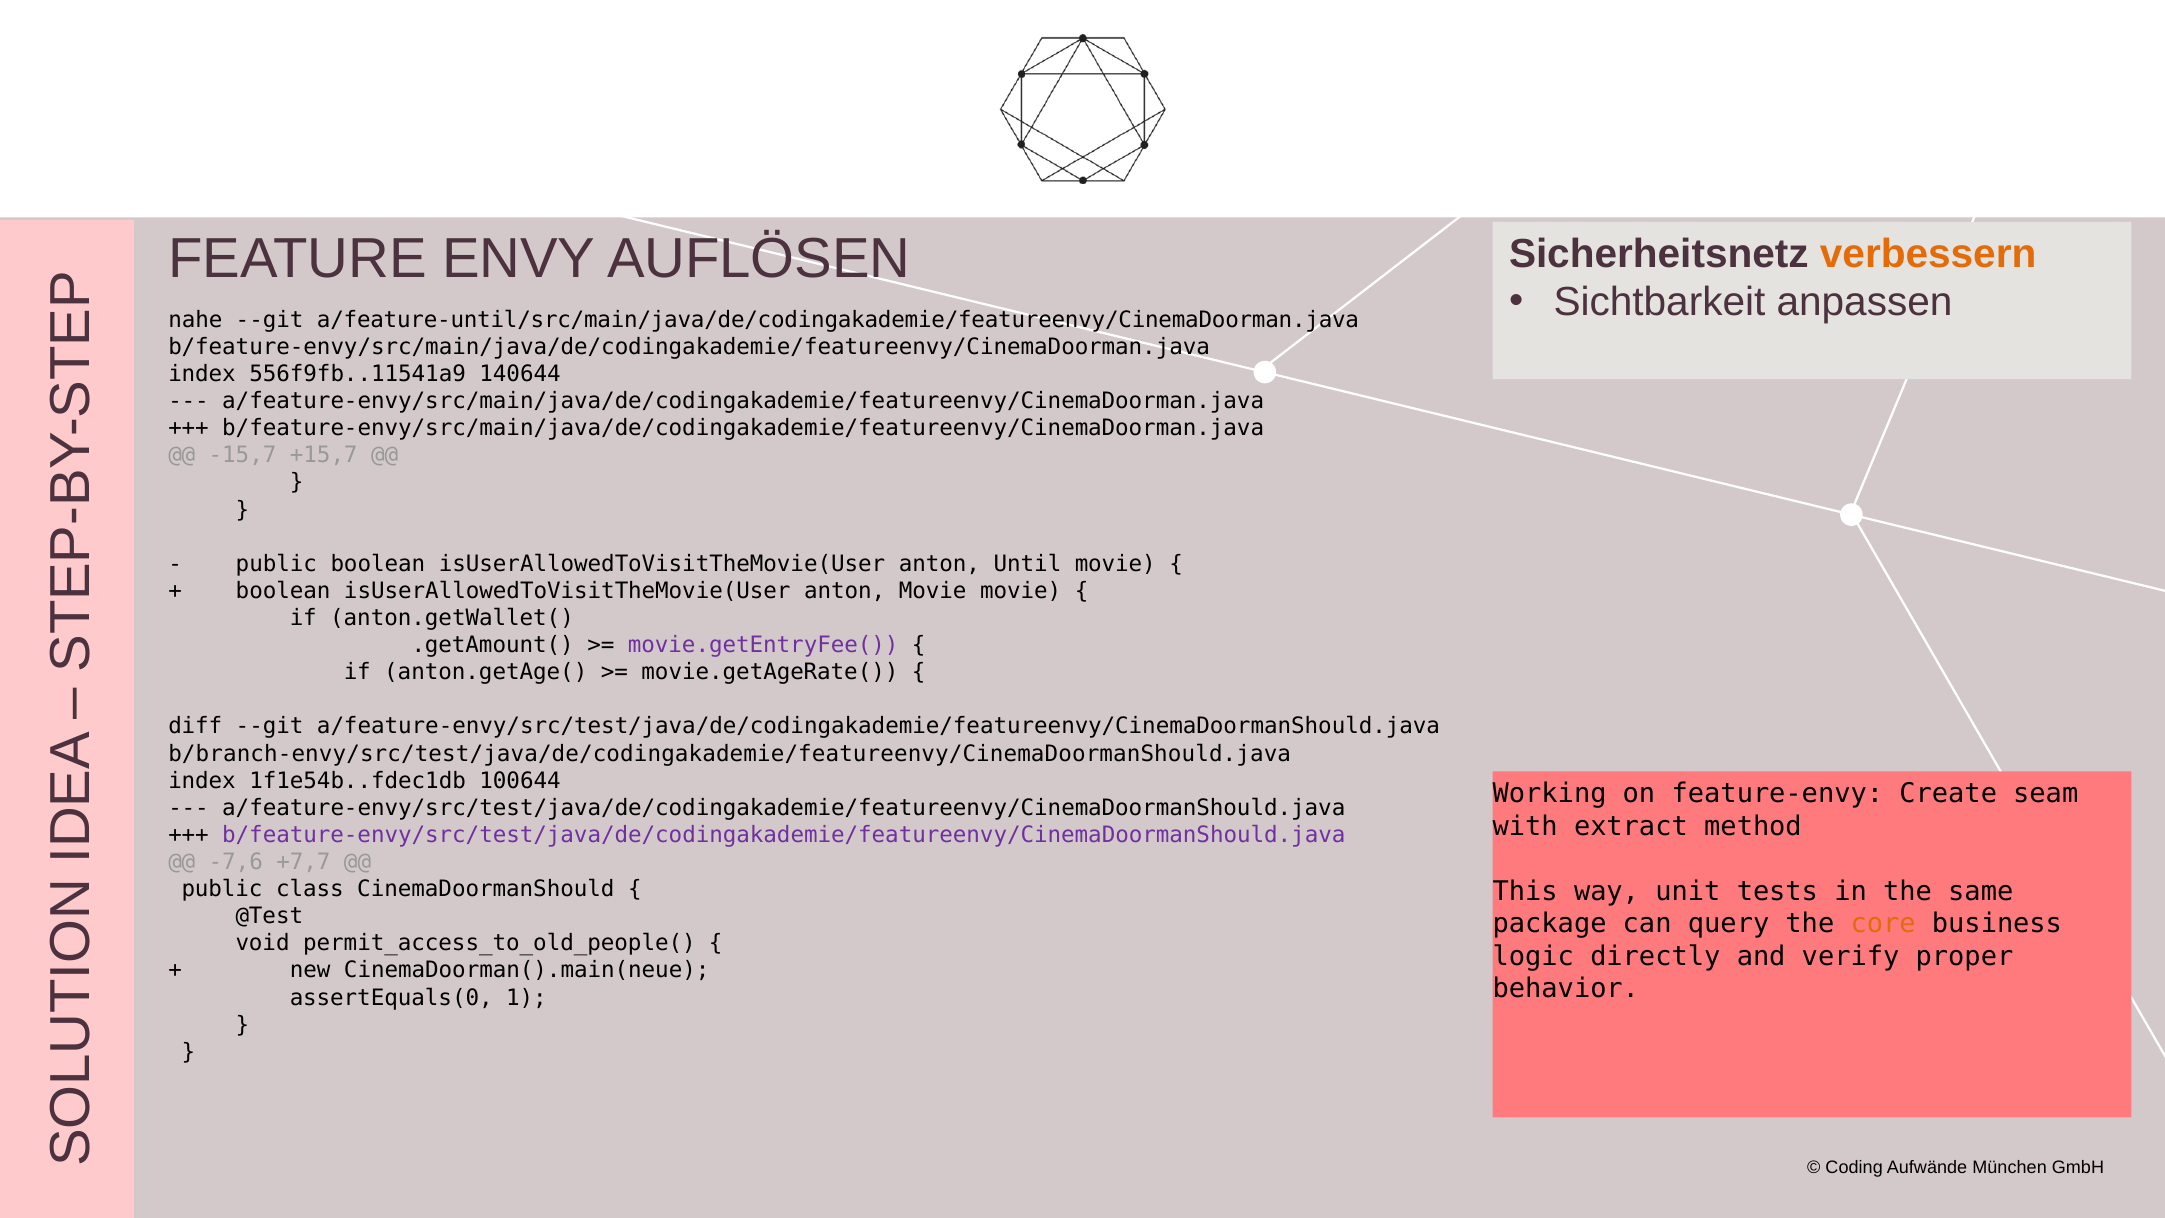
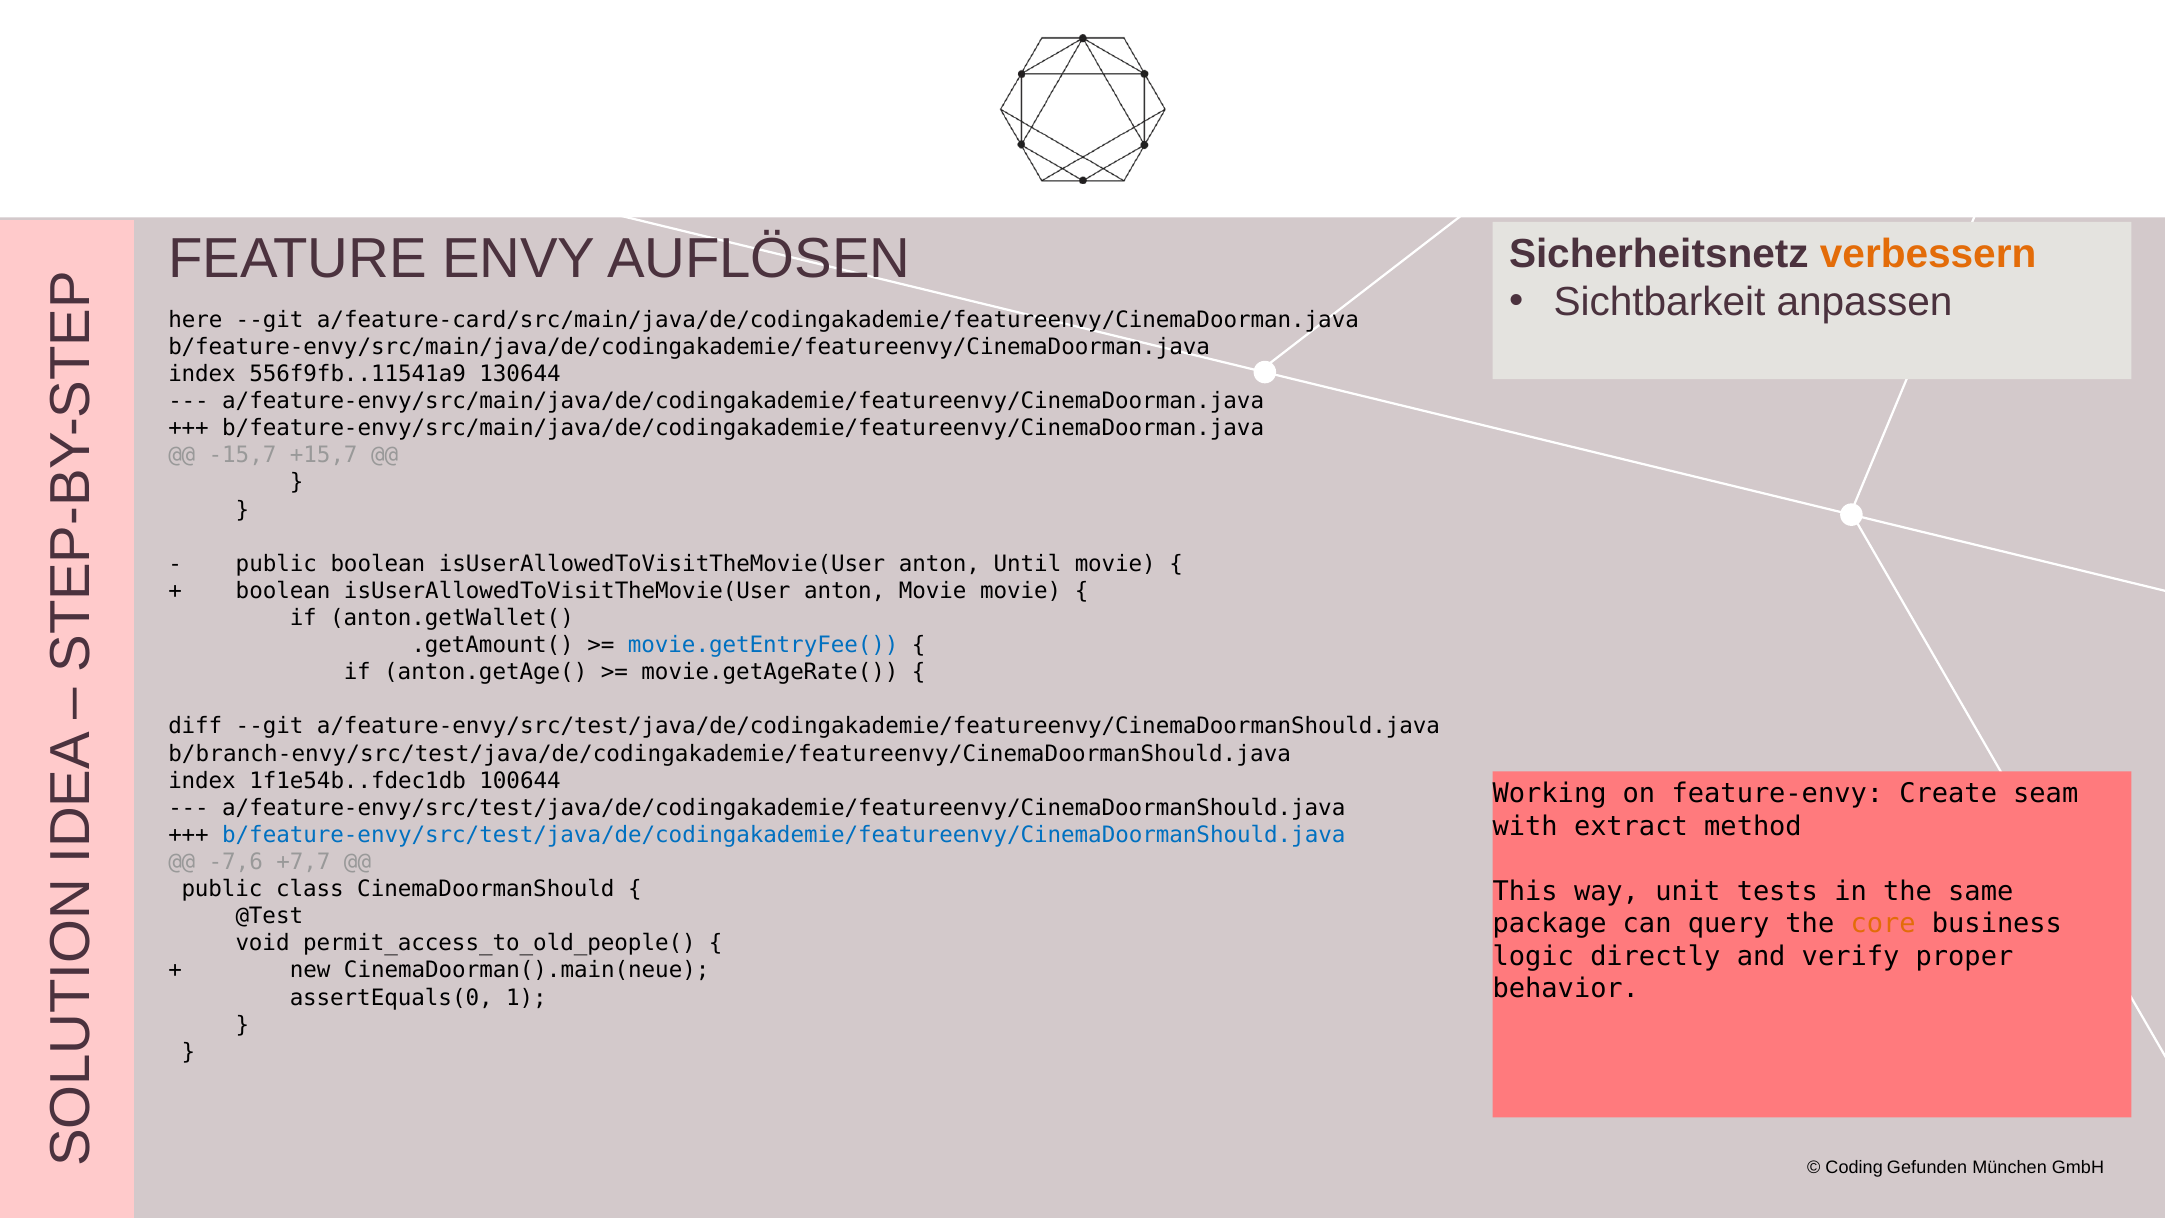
nahe: nahe -> here (195, 320)
a/feature-until/src/main/java/de/codingakademie/featureenvy/CinemaDoorman.java: a/feature-until/src/main/java/de/codingakademie/featureenvy/CinemaDoorman.java -> a/feature-card/src/main/java/de/codingakademie/featureenvy/CinemaDoorman.java (838, 320)
140644: 140644 -> 130644 (520, 374)
movie.getEntryFee( colour: purple -> blue (763, 645)
b/feature-envy/src/test/java/de/codingakademie/featureenvy/CinemaDoormanShould.java colour: purple -> blue (784, 835)
Aufwände: Aufwände -> Gefunden (1927, 1167)
